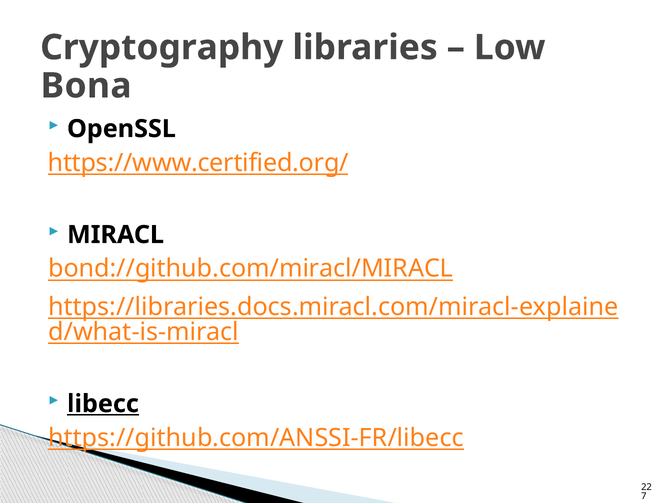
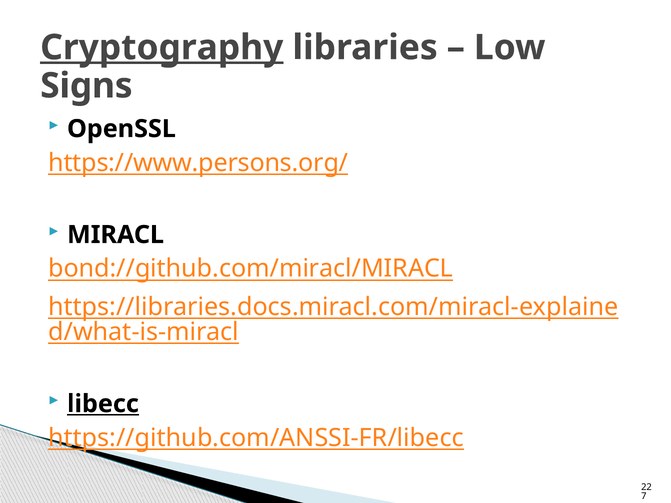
Cryptography underline: none -> present (162, 48)
Bona: Bona -> Signs (86, 86)
https://www.certified.org/: https://www.certified.org/ -> https://www.persons.org/ (198, 163)
